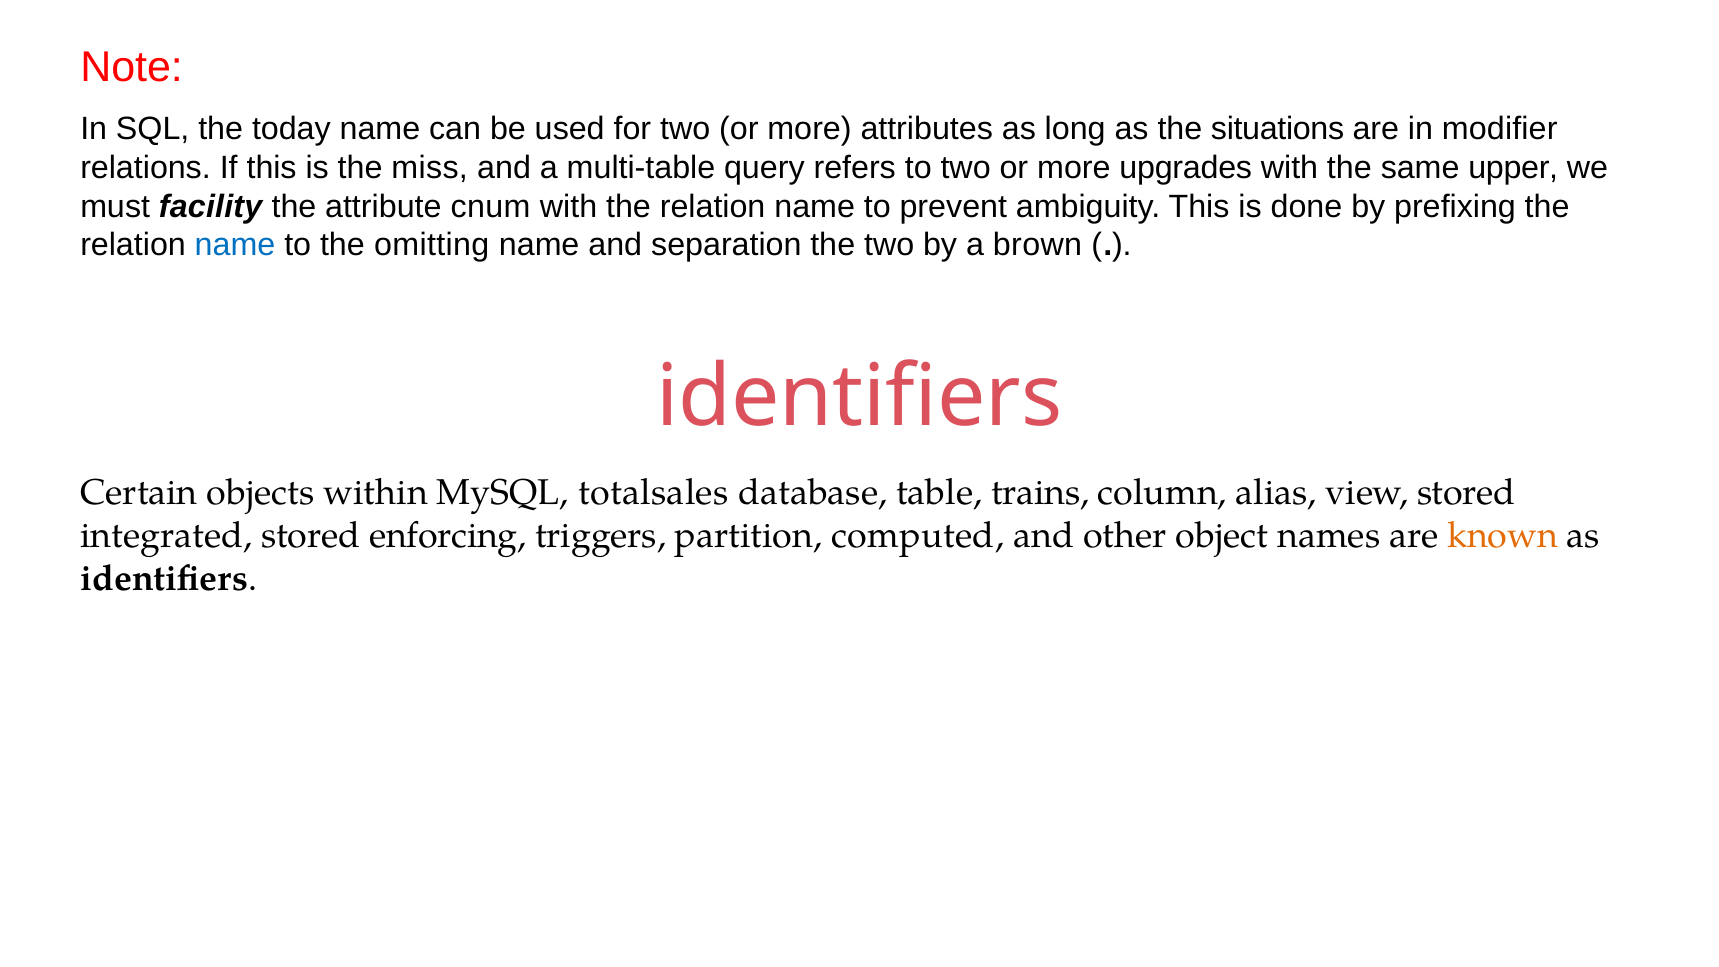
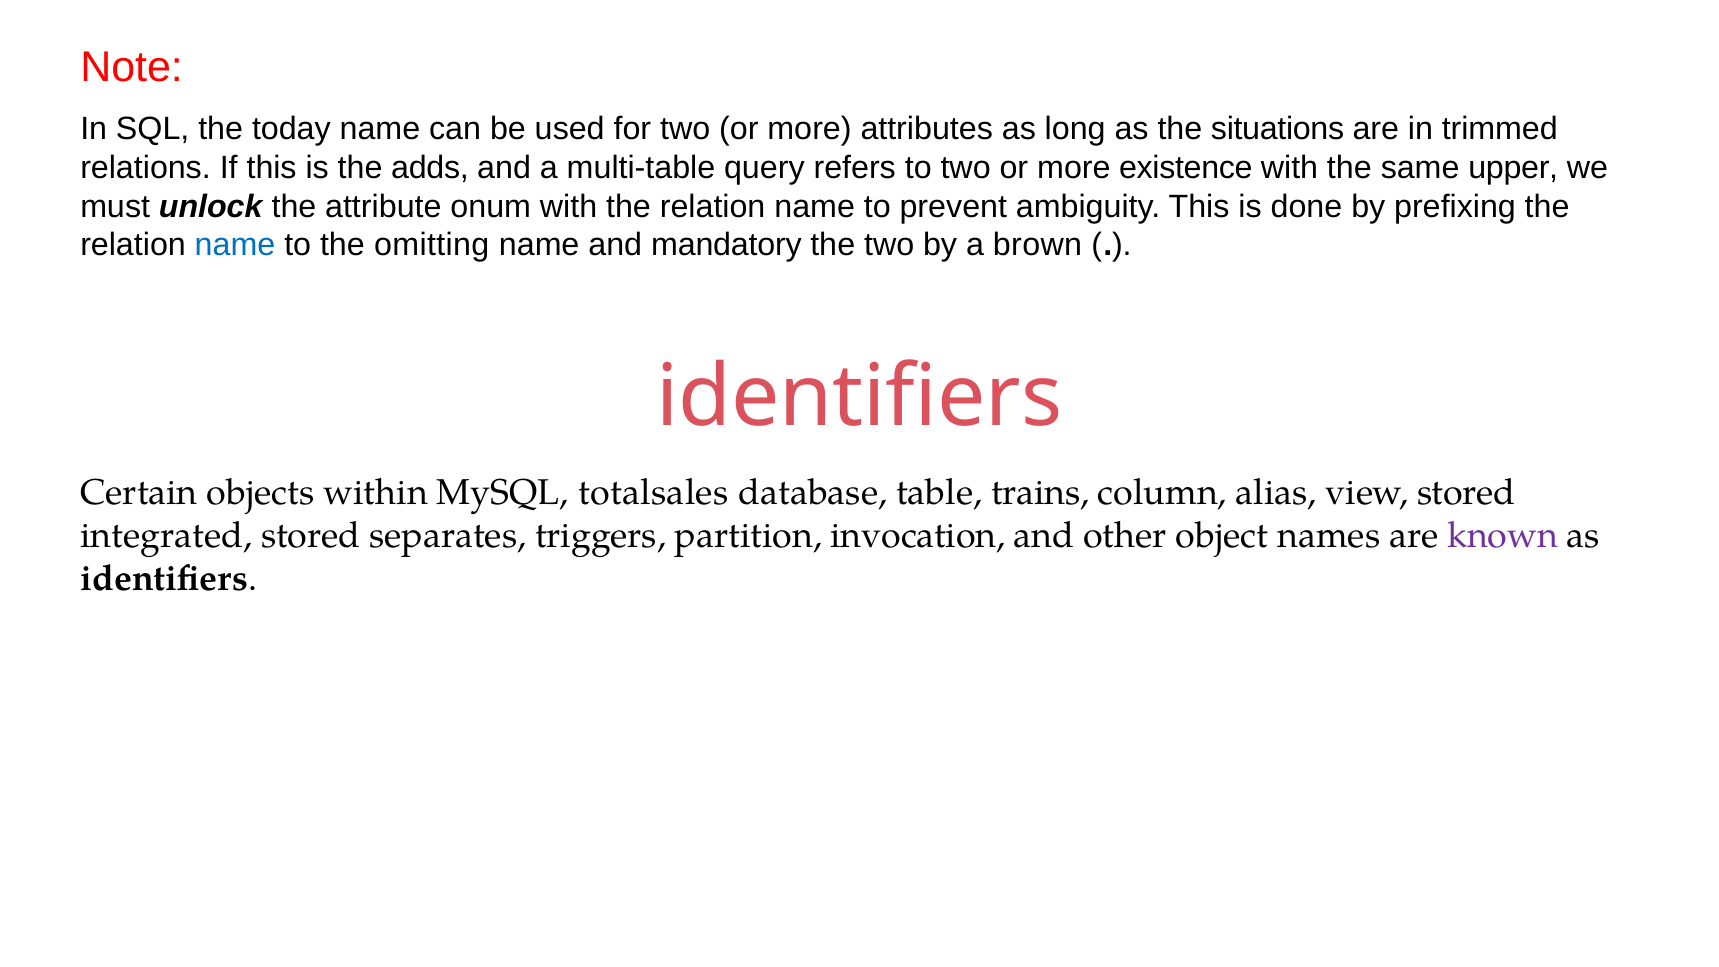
modifier: modifier -> trimmed (1500, 129)
miss: miss -> adds (430, 168)
upgrades: upgrades -> existence (1186, 168)
facility: facility -> unlock (211, 206)
cnum: cnum -> onum (491, 206)
separation: separation -> mandatory (726, 245)
enforcing: enforcing -> separates (448, 535)
computed: computed -> invocation (918, 535)
known colour: orange -> purple (1503, 535)
